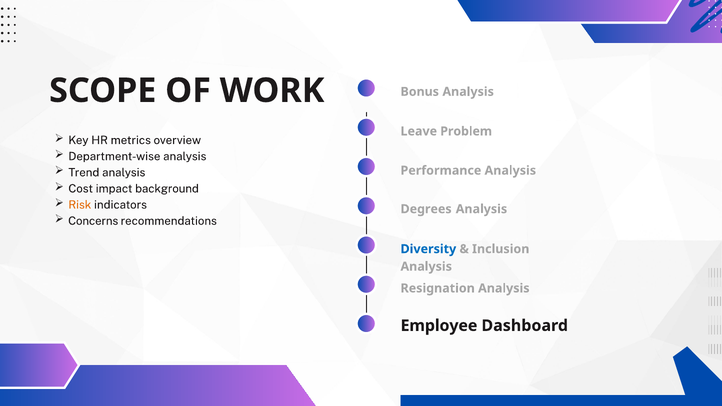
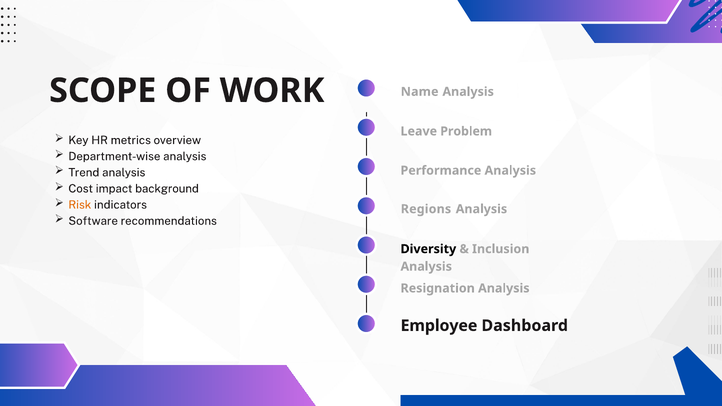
Bonus: Bonus -> Name (420, 92)
Degrees: Degrees -> Regions (426, 209)
Concerns: Concerns -> Software (93, 221)
Diversity colour: blue -> black (428, 249)
